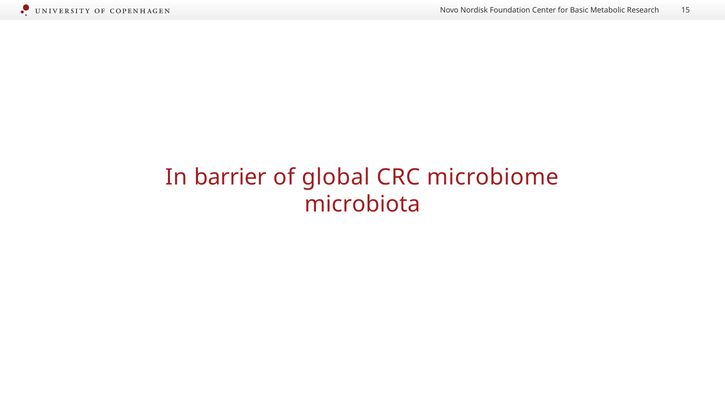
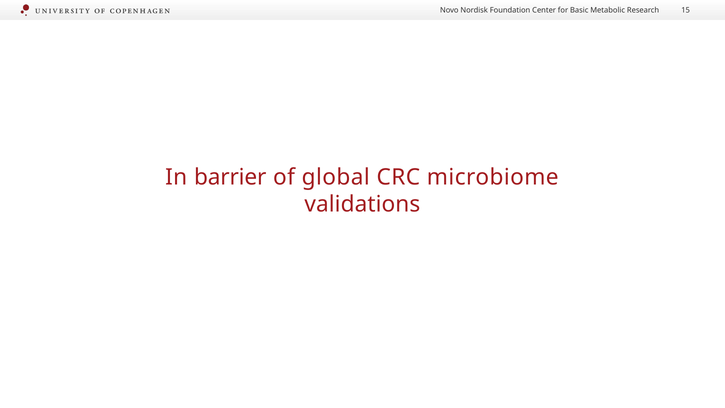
microbiota: microbiota -> validations (362, 204)
